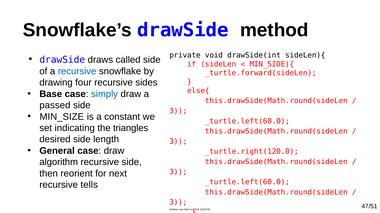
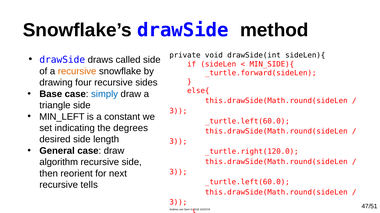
recursive colour: blue -> orange (77, 71)
passed: passed -> triangle (55, 106)
MIN_SIZE: MIN_SIZE -> MIN_LEFT (62, 117)
triangles: triangles -> degrees (131, 128)
